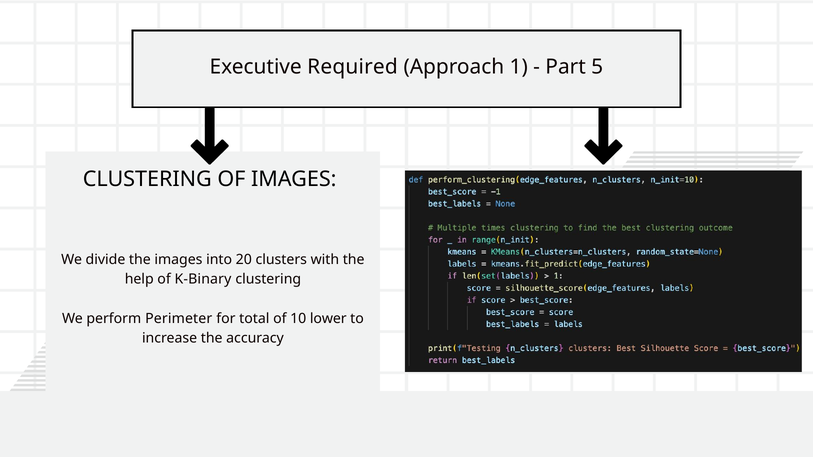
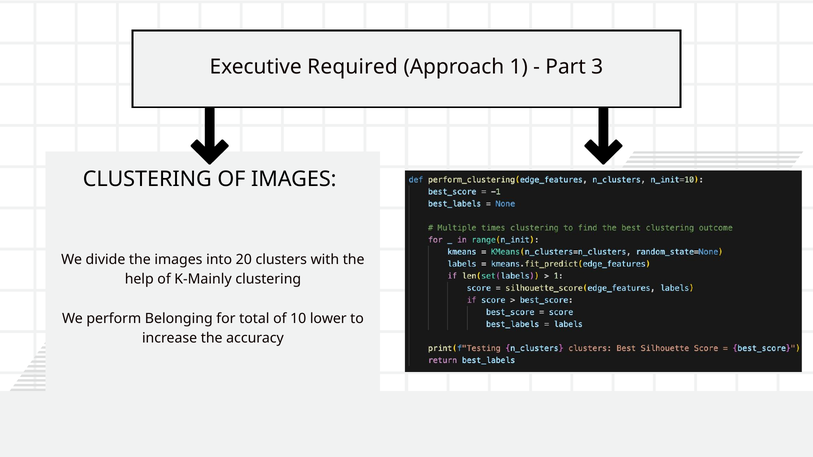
5: 5 -> 3 (597, 67)
K-Binary: K-Binary -> K-Mainly (203, 279)
Perimeter: Perimeter -> Belonging (179, 319)
